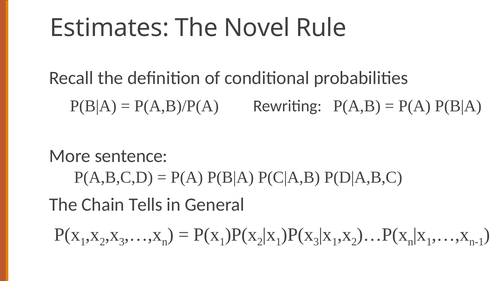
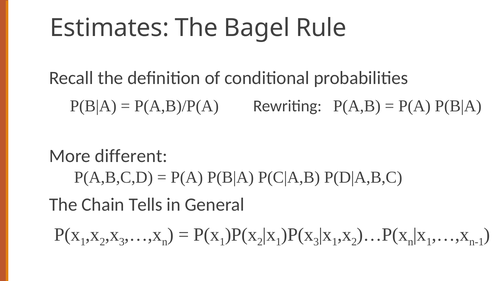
Novel: Novel -> Bagel (257, 28)
sentence: sentence -> different (131, 156)
